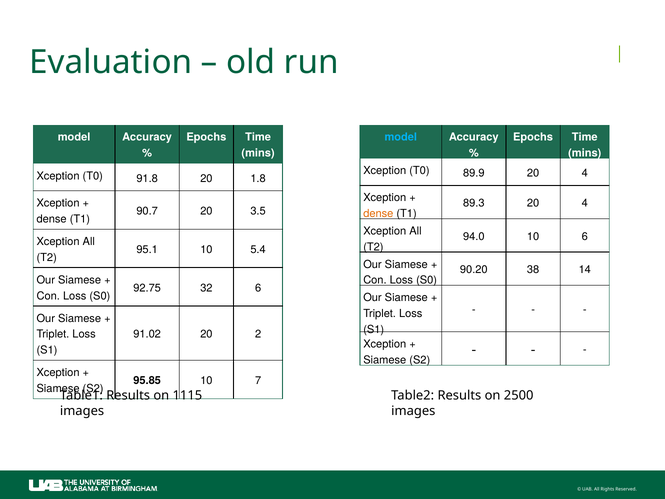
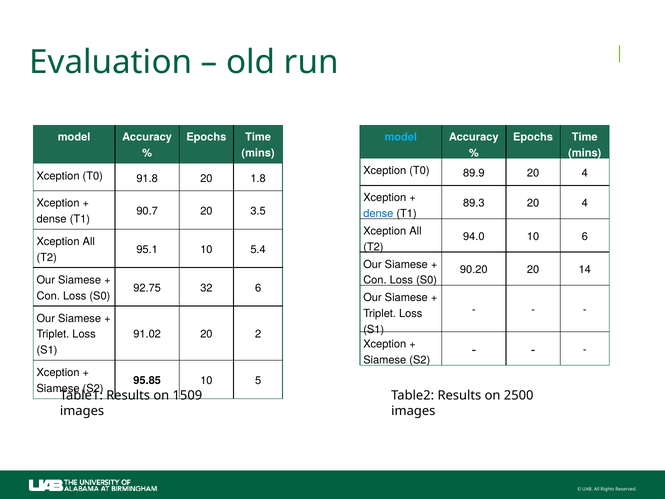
dense colour: orange -> blue (378, 214)
90.20 38: 38 -> 20 (533, 270)
7: 7 -> 5 (258, 380)
1115: 1115 -> 1509 (187, 395)
